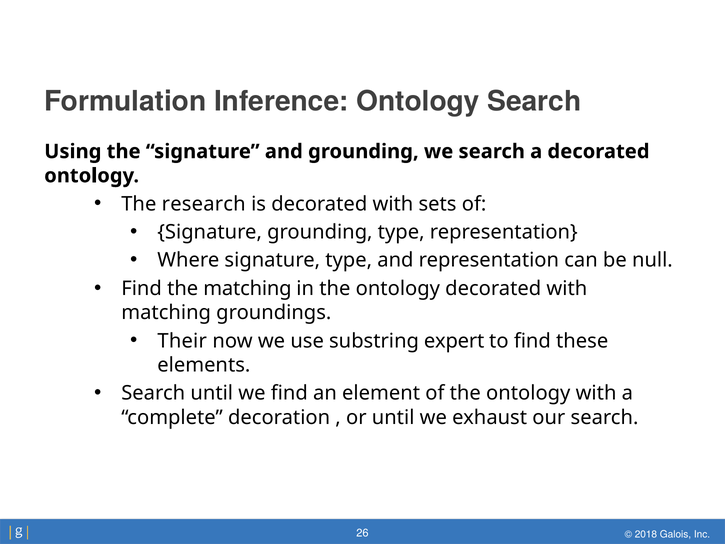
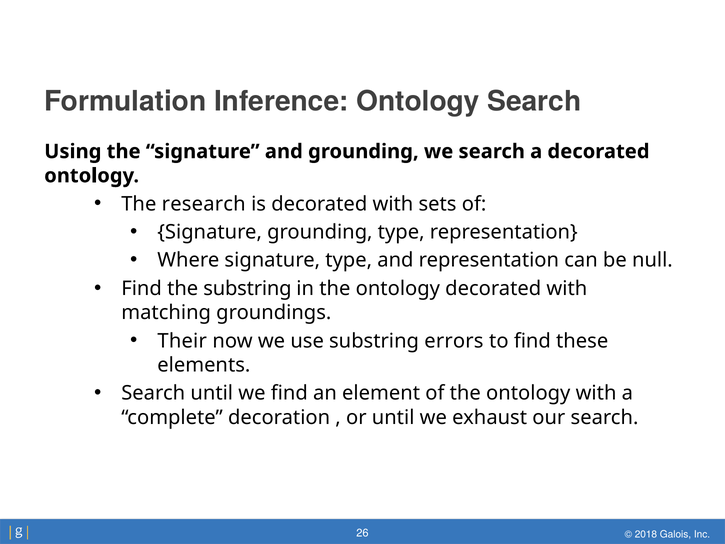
the matching: matching -> substring (247, 288)
expert: expert -> errors (454, 341)
